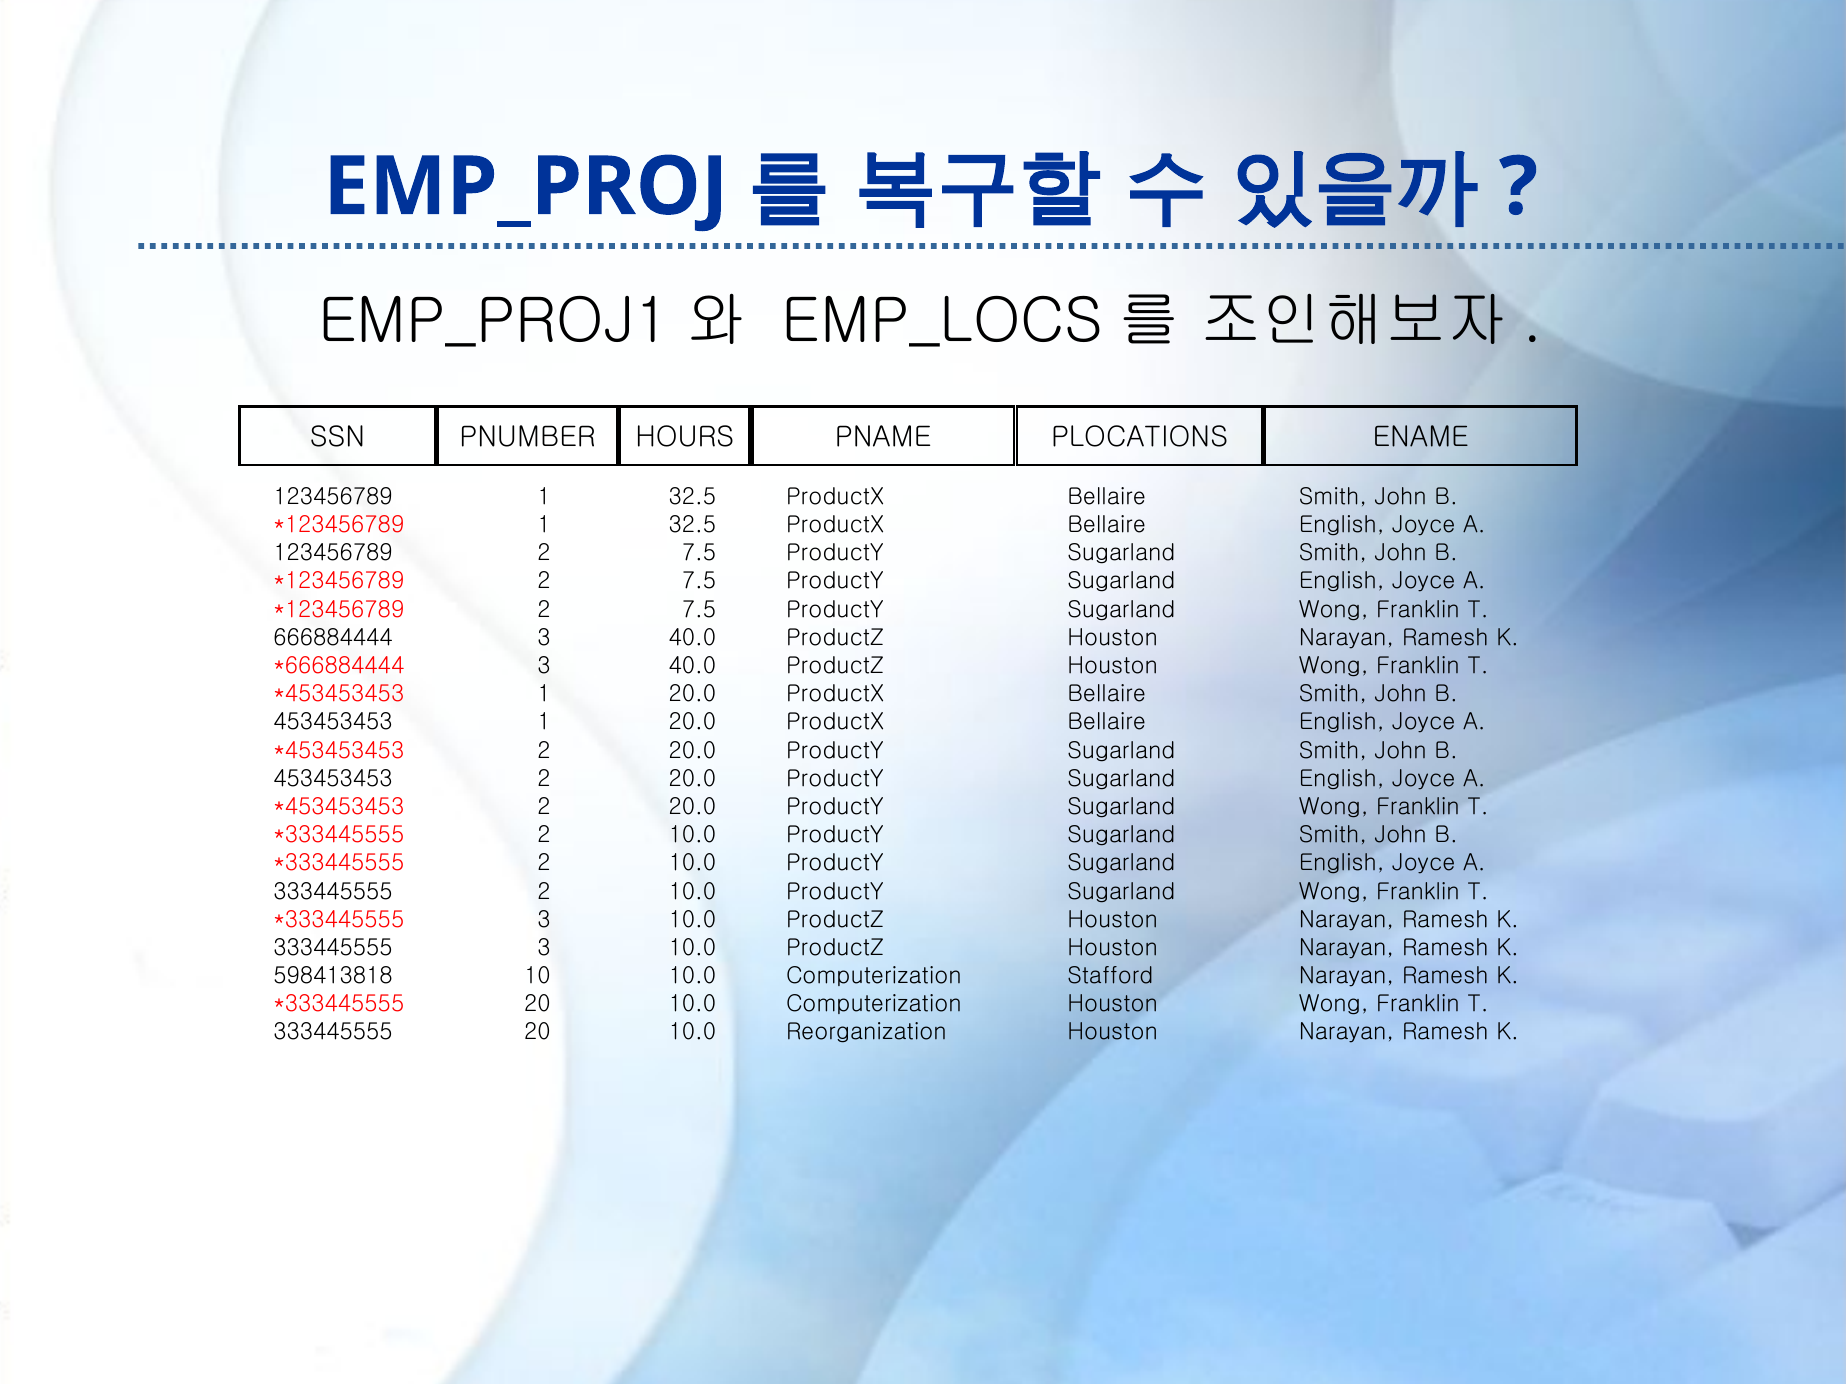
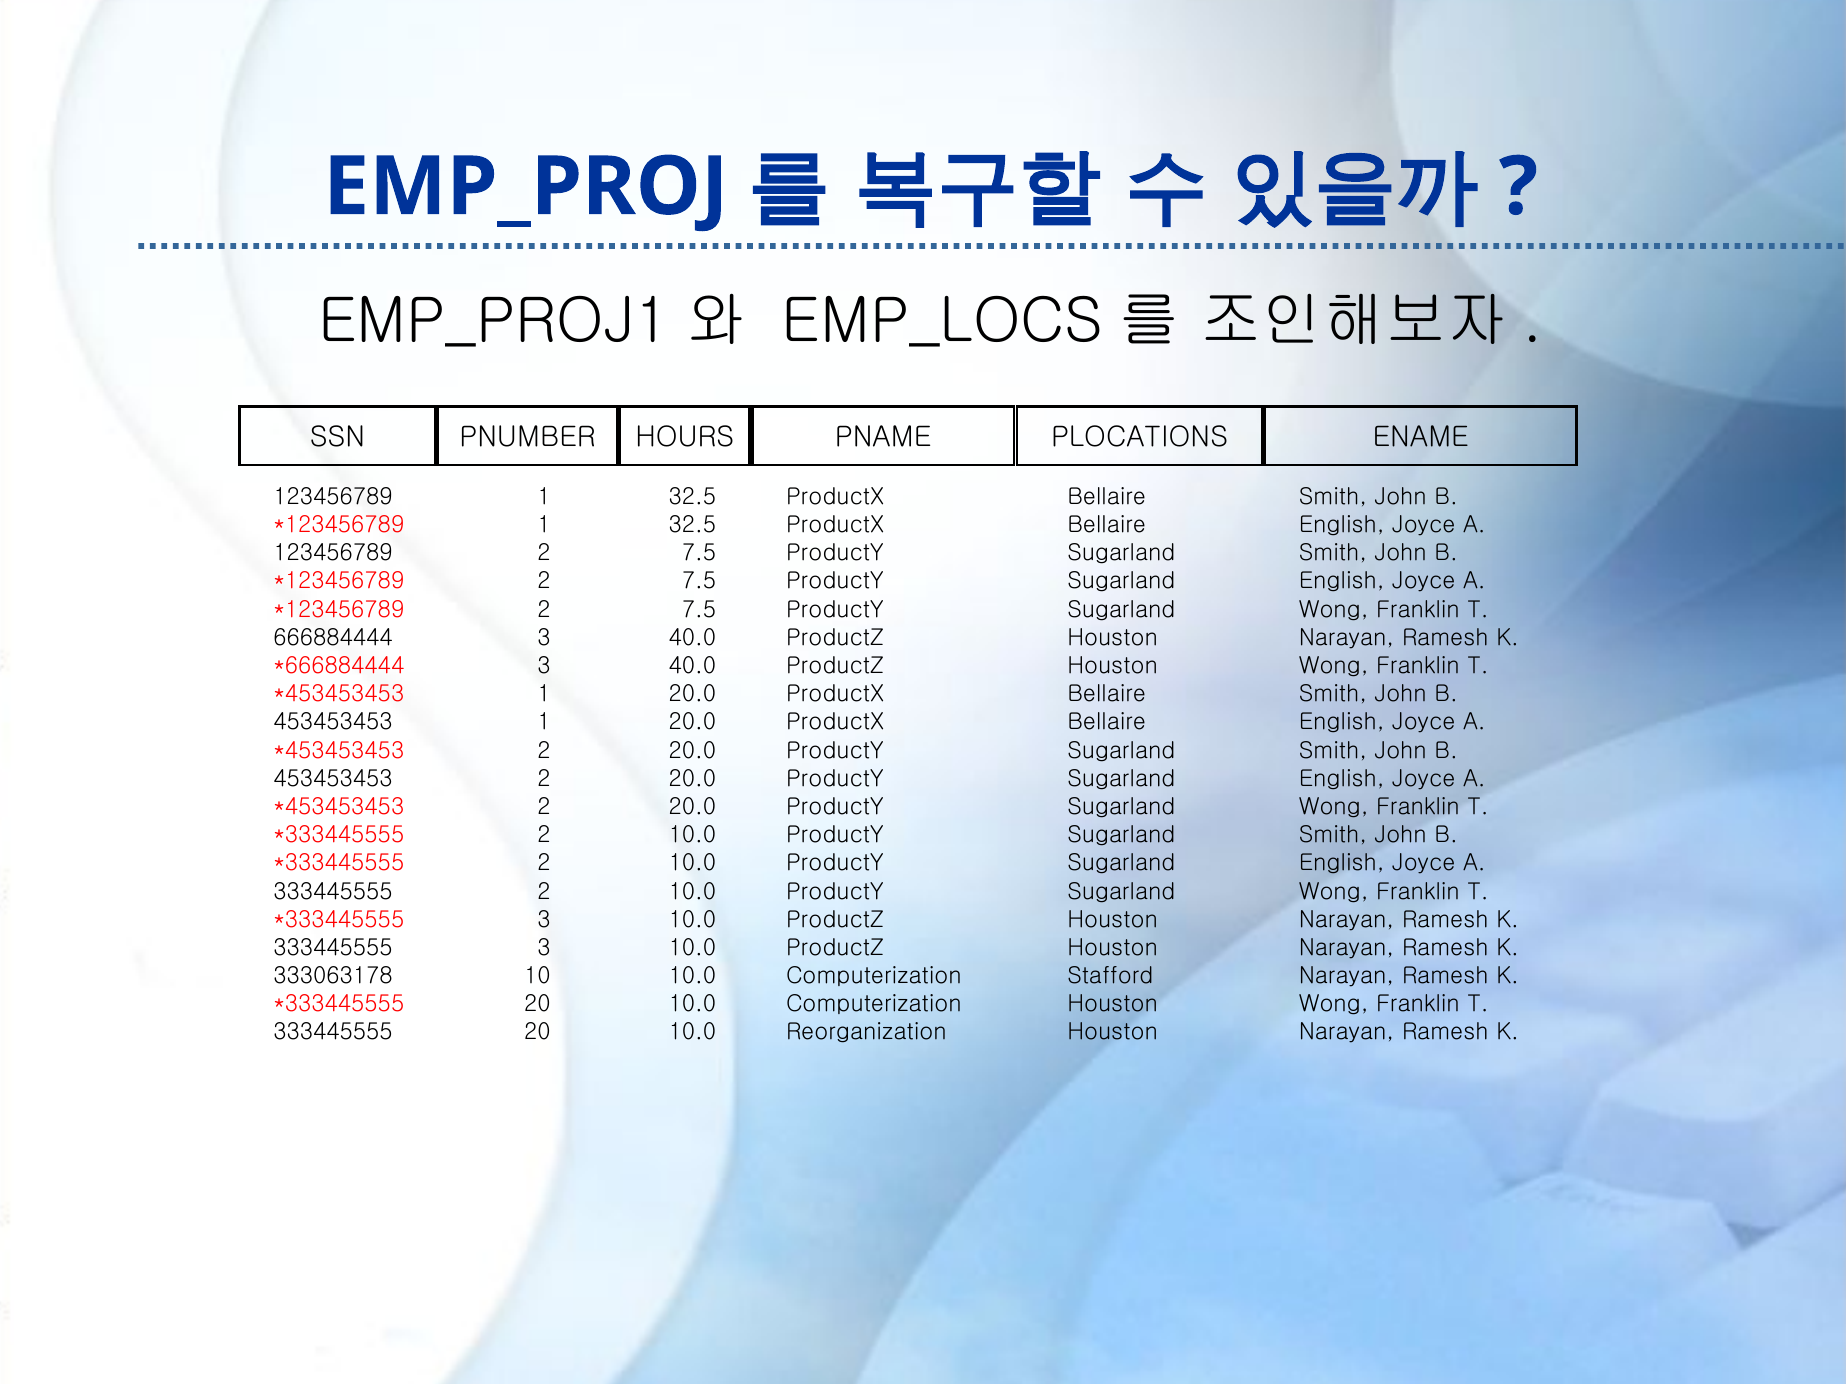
598413818: 598413818 -> 333063178 (333, 976)
